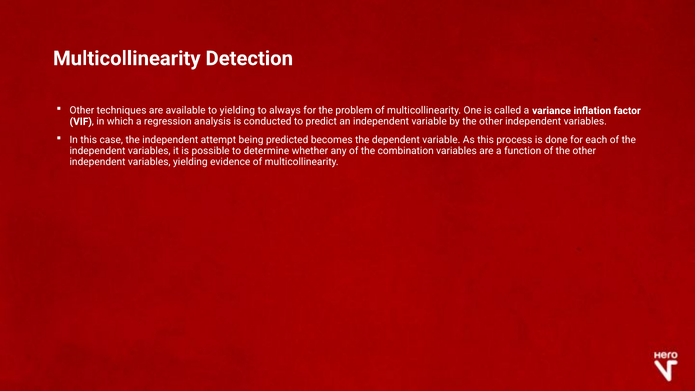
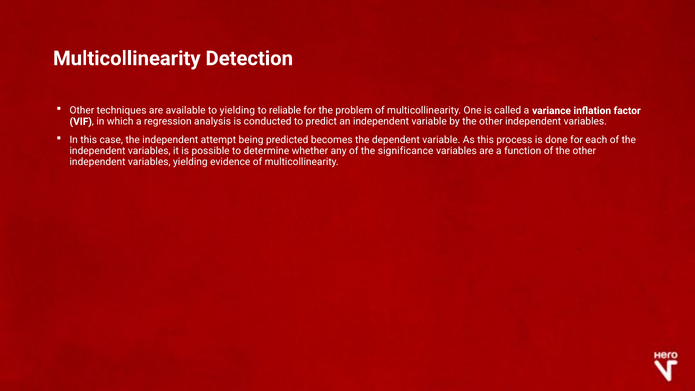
always: always -> reliable (285, 111)
combination: combination -> significance (406, 151)
